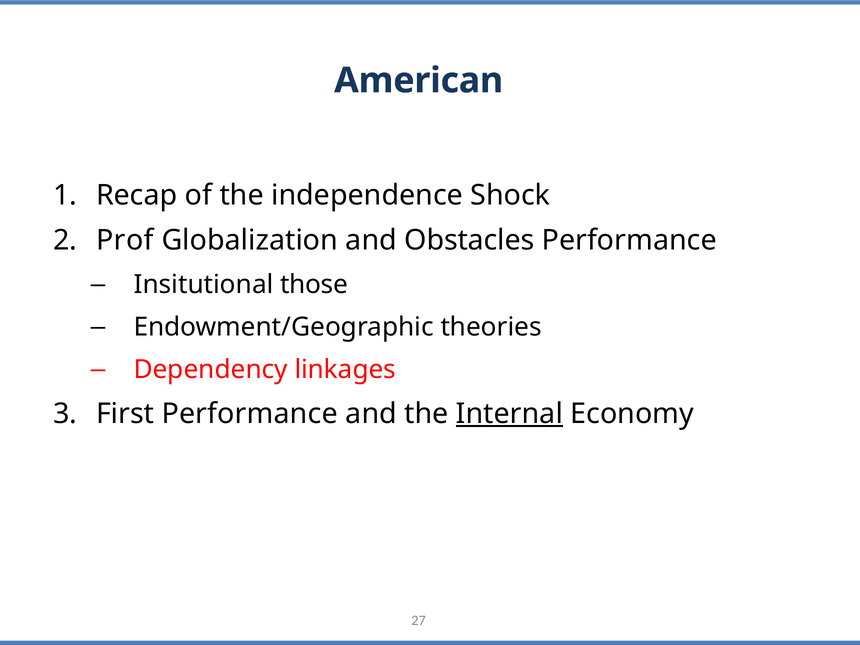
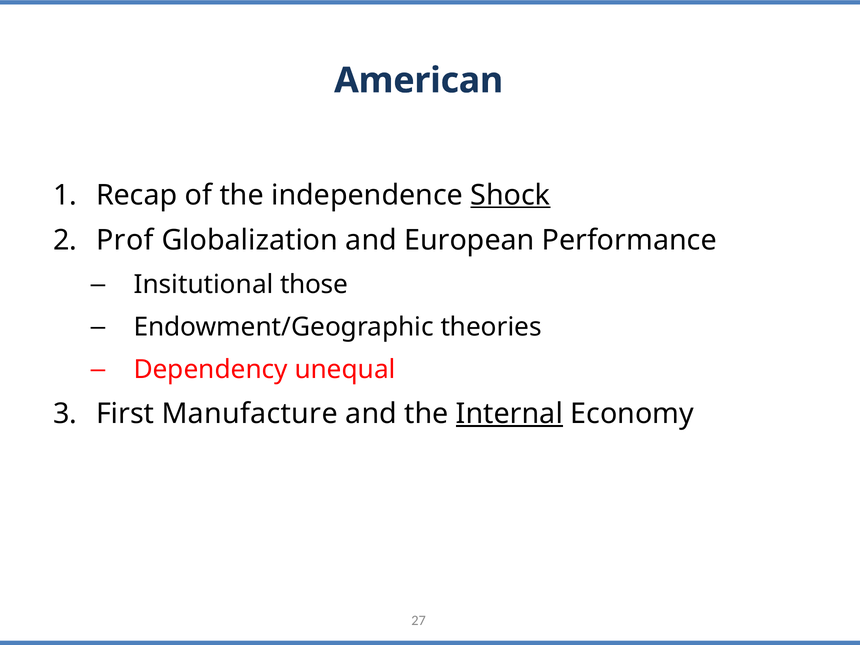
Shock underline: none -> present (510, 195)
Obstacles: Obstacles -> European (469, 240)
linkages: linkages -> unequal (345, 370)
First Performance: Performance -> Manufacture (250, 414)
